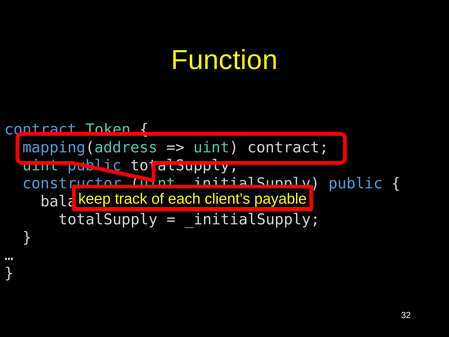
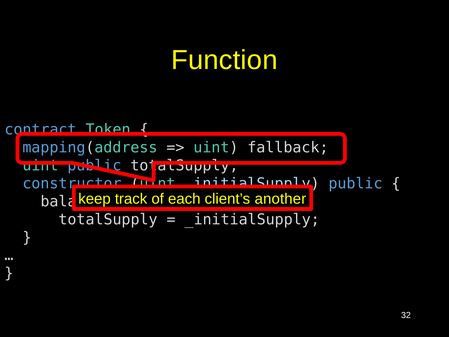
uint contract: contract -> fallback (288, 147)
payable: payable -> another (280, 199)
